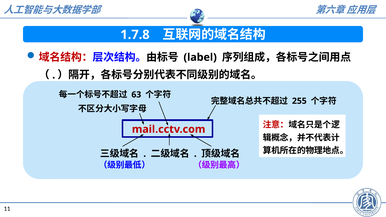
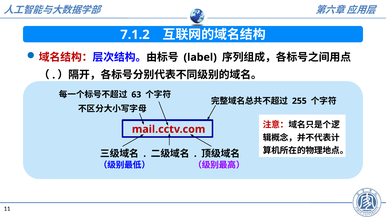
1.7.8: 1.7.8 -> 7.1.2 (135, 35)
